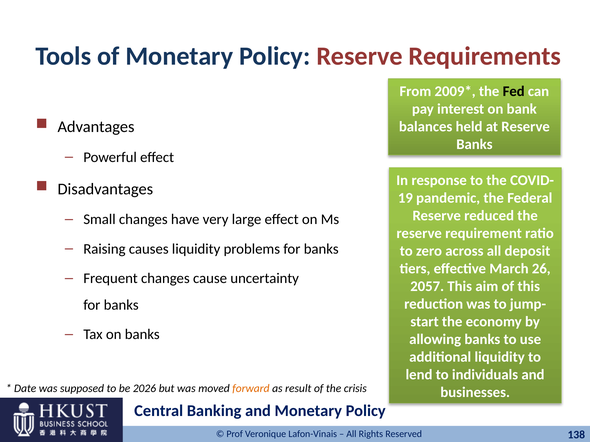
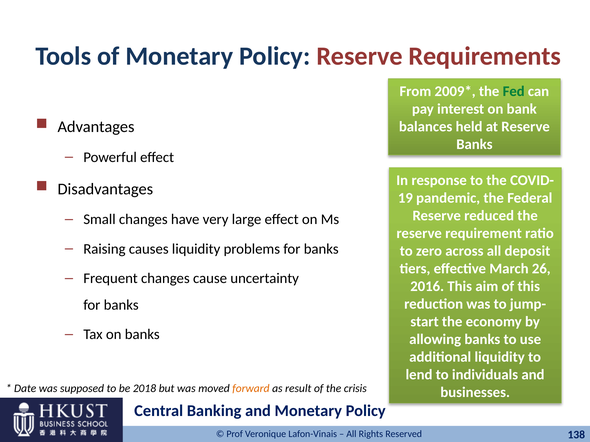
Fed colour: black -> green (514, 91)
2057: 2057 -> 2016 (427, 287)
2026: 2026 -> 2018 (144, 389)
